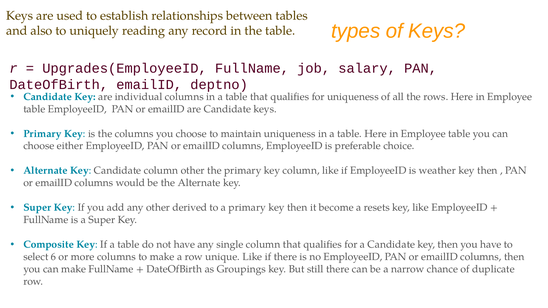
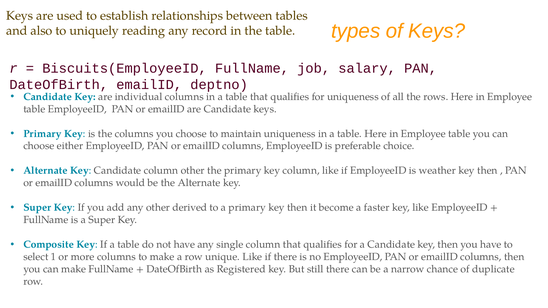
Upgrades(EmployeeID: Upgrades(EmployeeID -> Biscuits(EmployeeID (125, 68)
resets: resets -> faster (377, 208)
6: 6 -> 1 (53, 257)
Groupings: Groupings -> Registered (241, 269)
